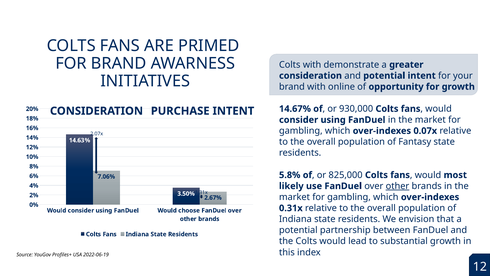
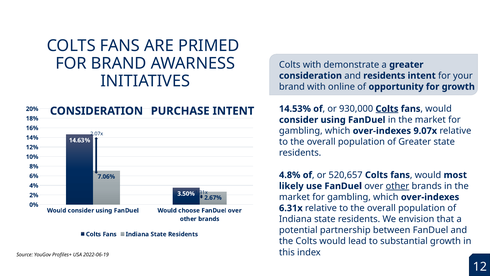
and potential: potential -> residents (384, 76)
14.67%: 14.67% -> 14.53% (295, 109)
Colts underline: none -> present (387, 109)
0.07x: 0.07x -> 9.07x (425, 131)
of Fantasy: Fantasy -> Greater (415, 142)
5.8%: 5.8% -> 4.8% (290, 175)
825,000: 825,000 -> 520,657 (346, 175)
0.31x: 0.31x -> 6.31x (291, 208)
